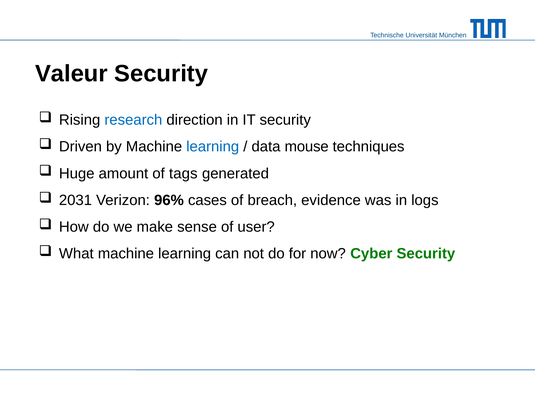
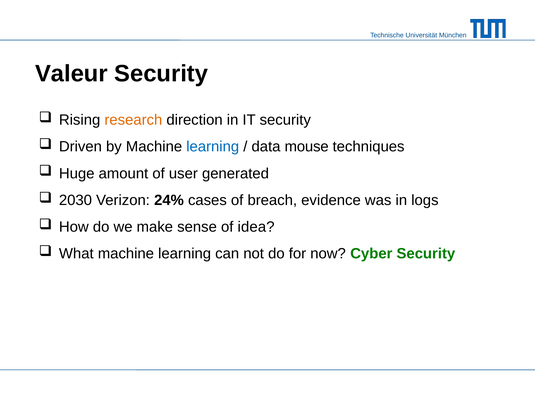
research colour: blue -> orange (133, 120)
tags: tags -> user (183, 174)
2031: 2031 -> 2030 (75, 200)
96%: 96% -> 24% (169, 200)
user: user -> idea (256, 227)
